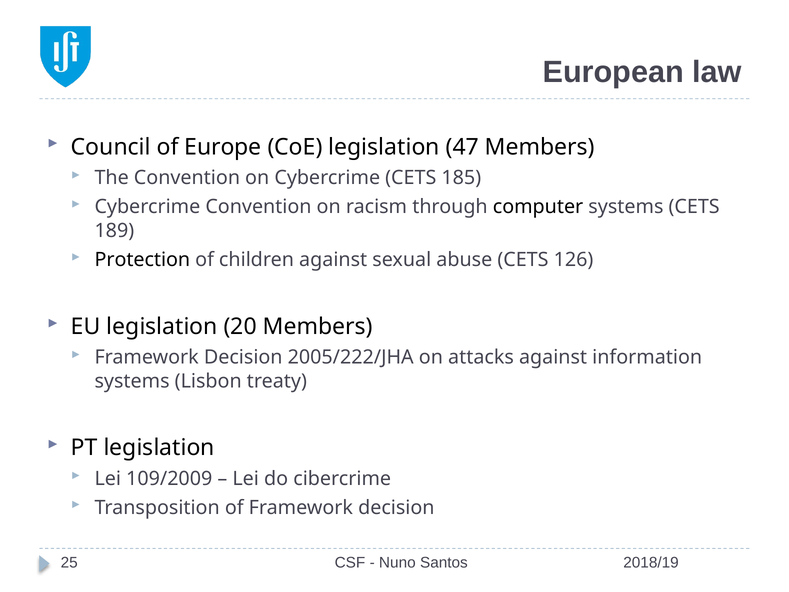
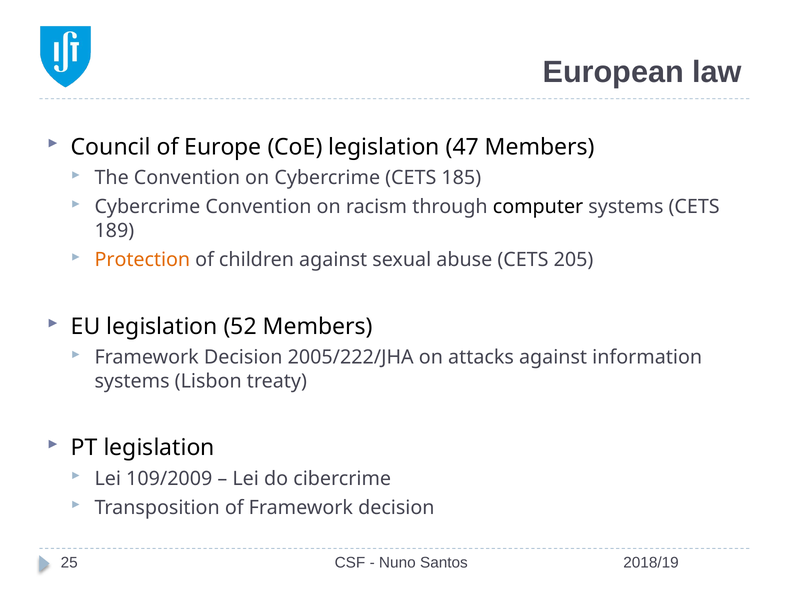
Protection colour: black -> orange (142, 260)
126: 126 -> 205 (574, 260)
20: 20 -> 52 (240, 326)
